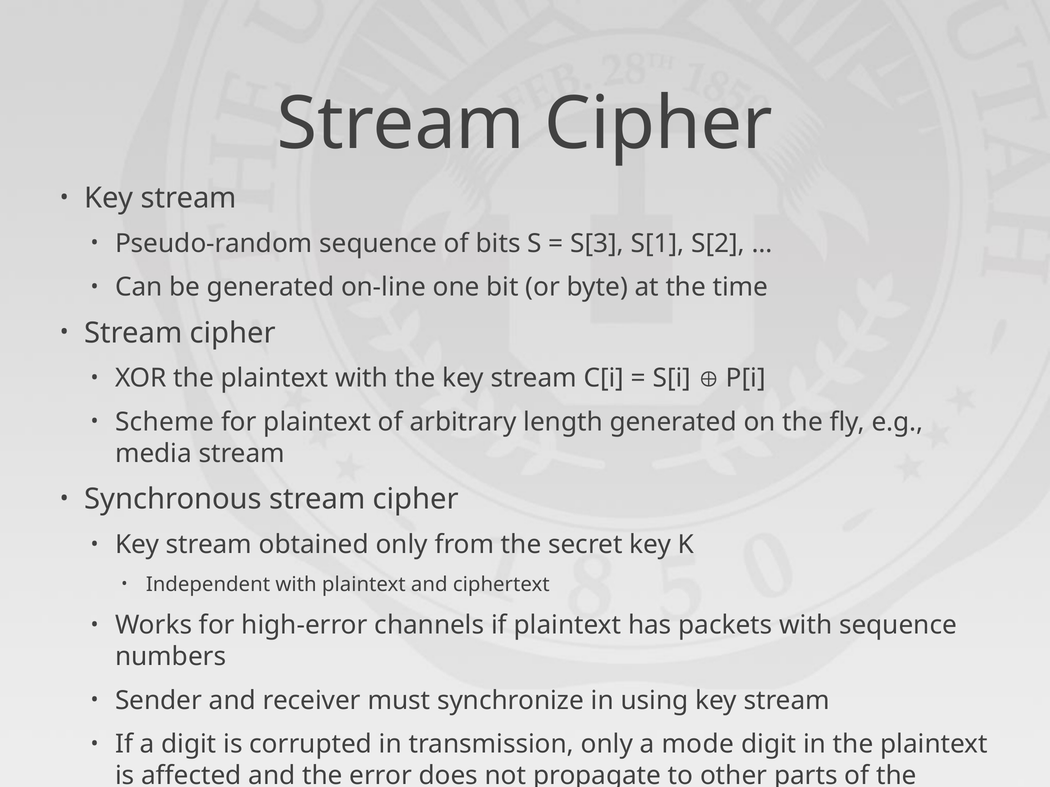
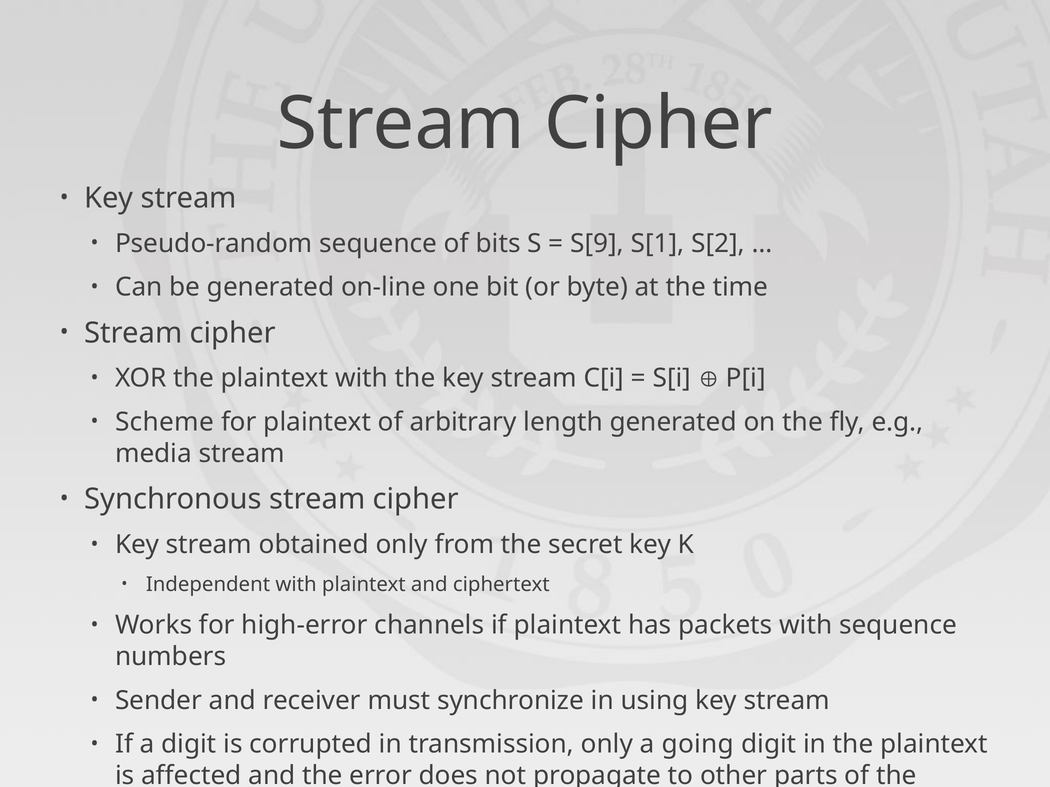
S[3: S[3 -> S[9 (597, 244)
mode: mode -> going (698, 745)
